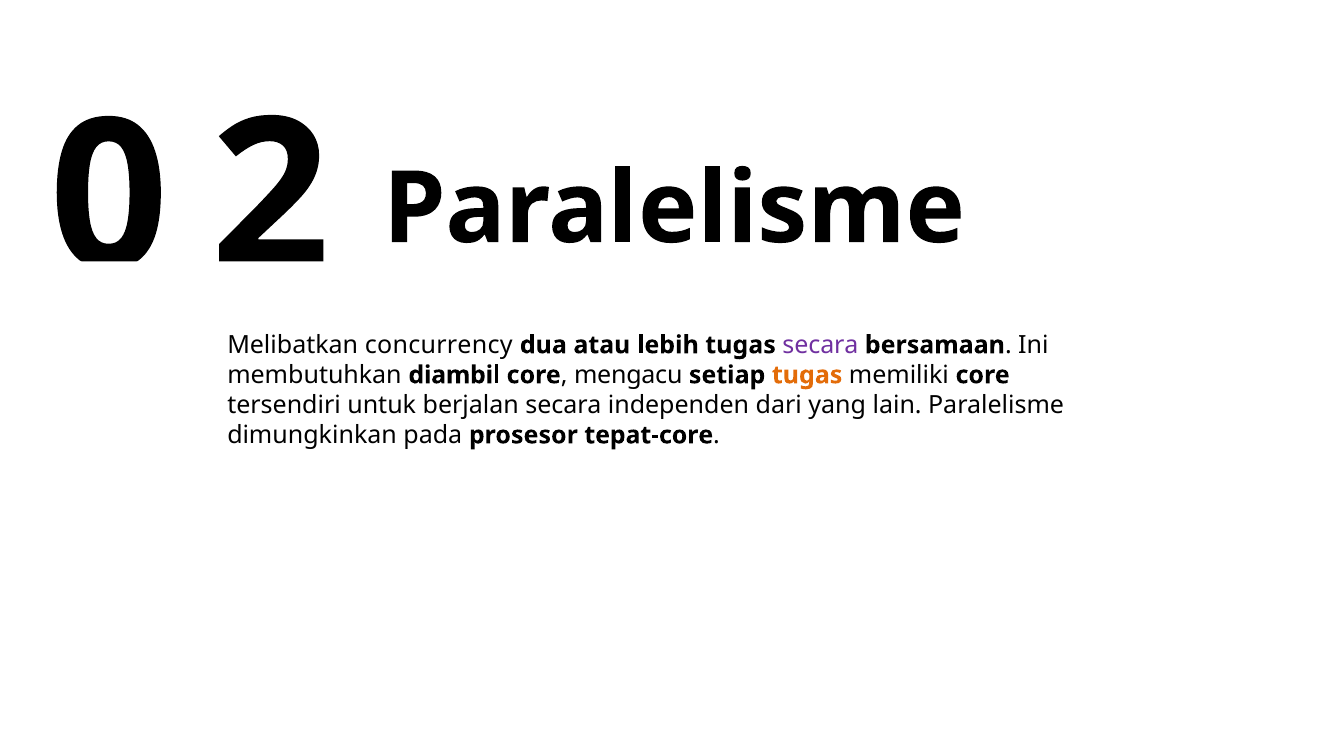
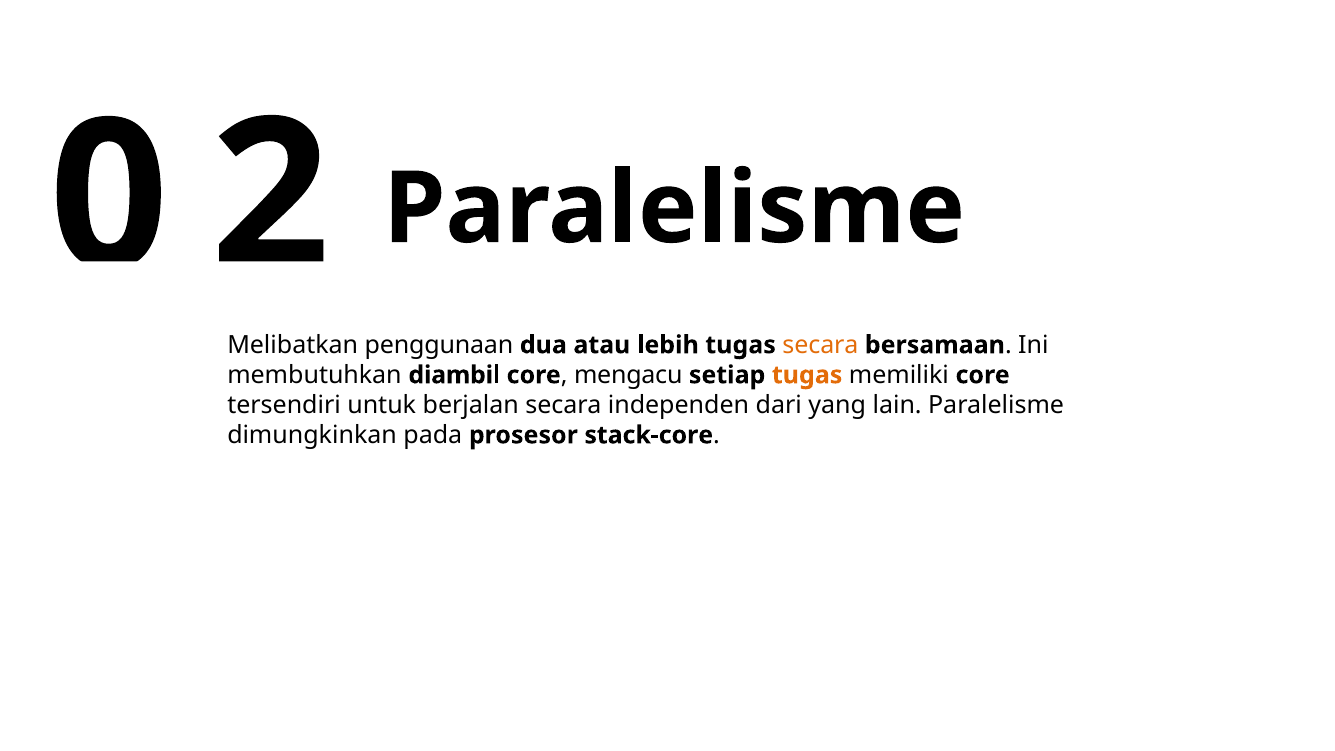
concurrency: concurrency -> penggunaan (439, 345)
secara colour: purple -> orange (820, 345)
tepat-core: tepat-core -> stack-core (649, 435)
